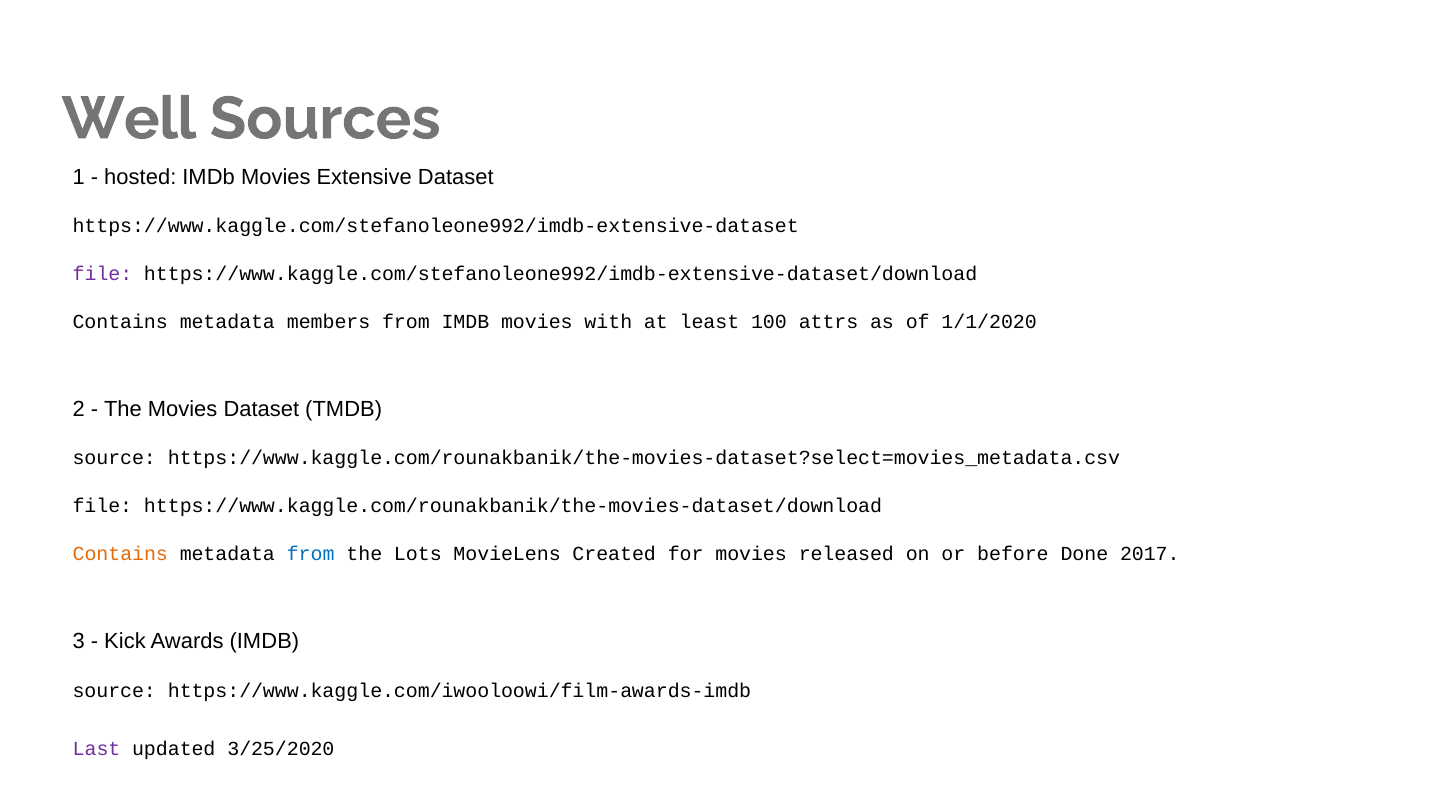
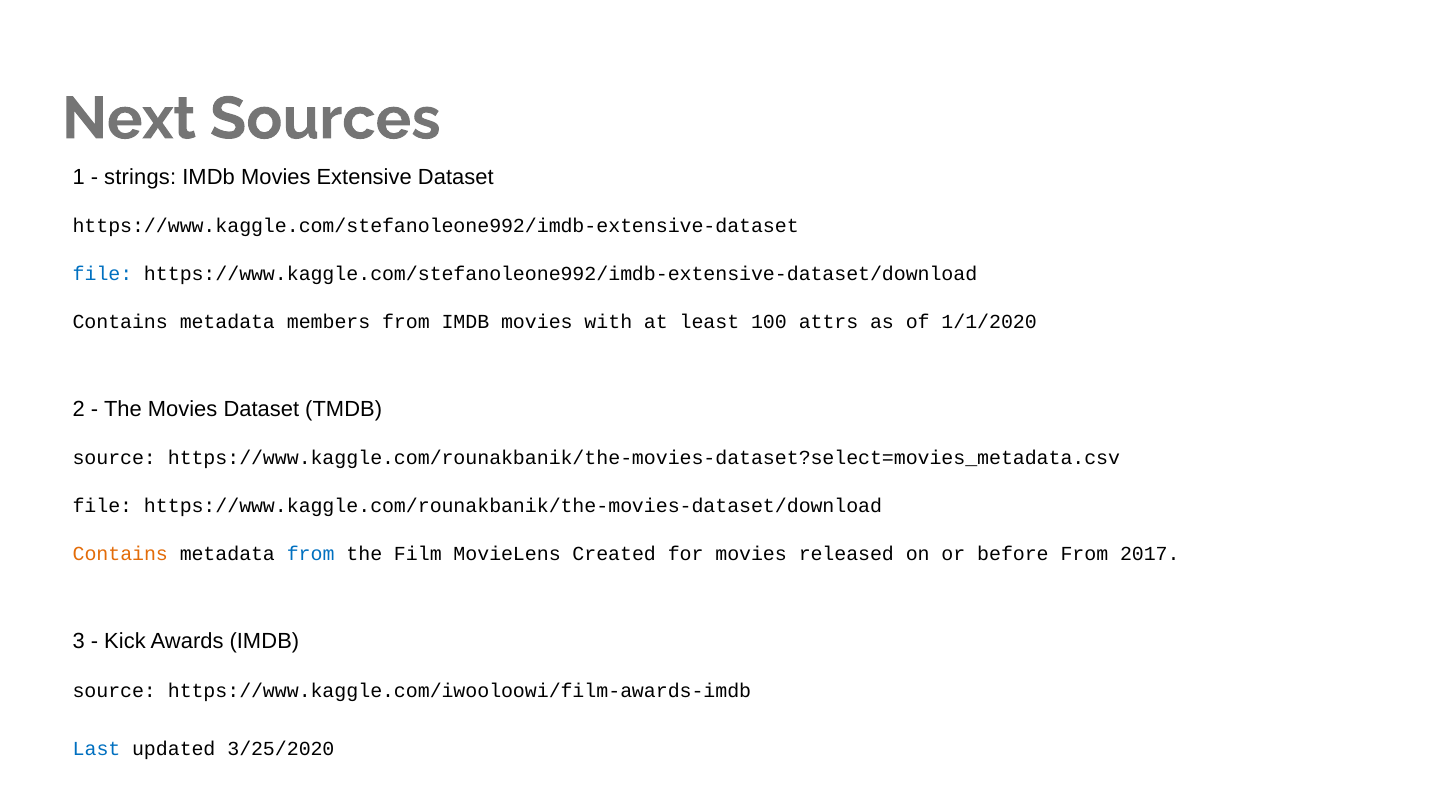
Well: Well -> Next (129, 119)
hosted: hosted -> strings (140, 177)
file colour: purple -> blue (102, 274)
Lots: Lots -> Film (418, 554)
before Done: Done -> From (1084, 554)
Last colour: purple -> blue (97, 750)
